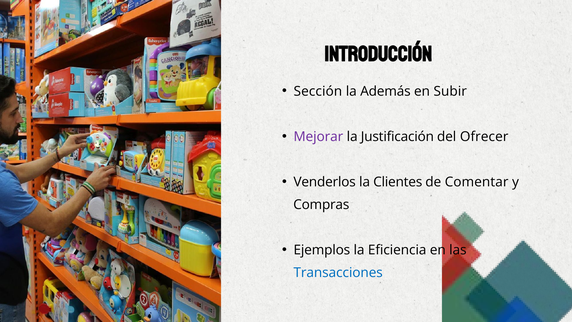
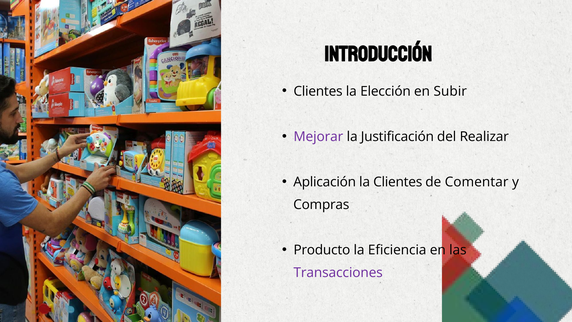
Sección: Sección -> Clientes (318, 91)
Además: Además -> Elección (385, 91)
Ofrecer: Ofrecer -> Realizar (484, 137)
Venderlos: Venderlos -> Aplicación (325, 182)
Ejemplos: Ejemplos -> Producto (322, 250)
Transacciones colour: blue -> purple (338, 273)
